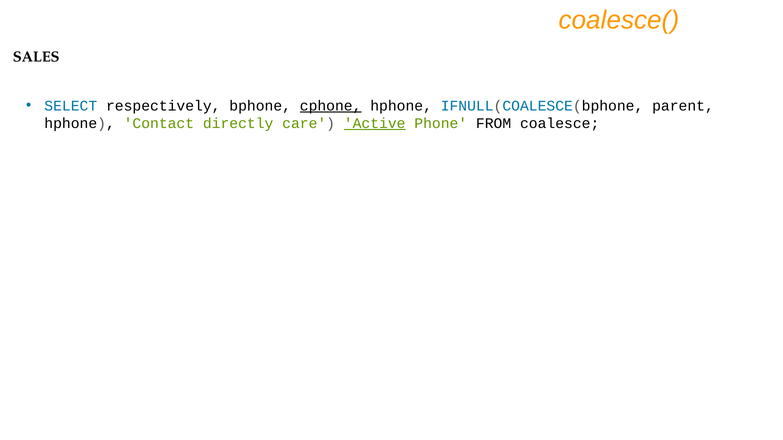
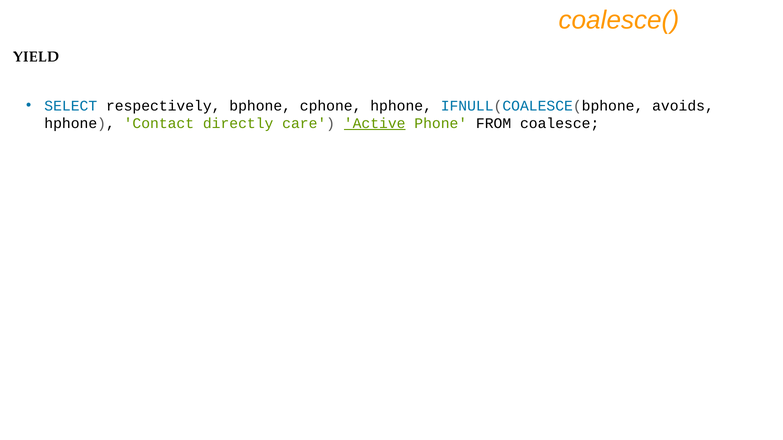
SALES: SALES -> YIELD (36, 57)
cphone underline: present -> none (331, 106)
parent: parent -> avoids (683, 106)
